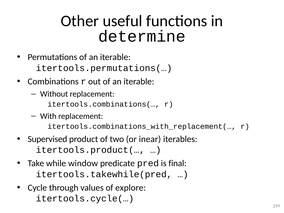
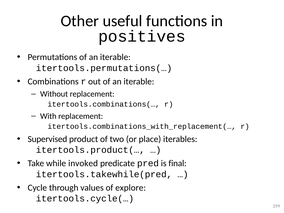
determine: determine -> positives (142, 36)
inear: inear -> place (150, 139)
window: window -> invoked (83, 163)
